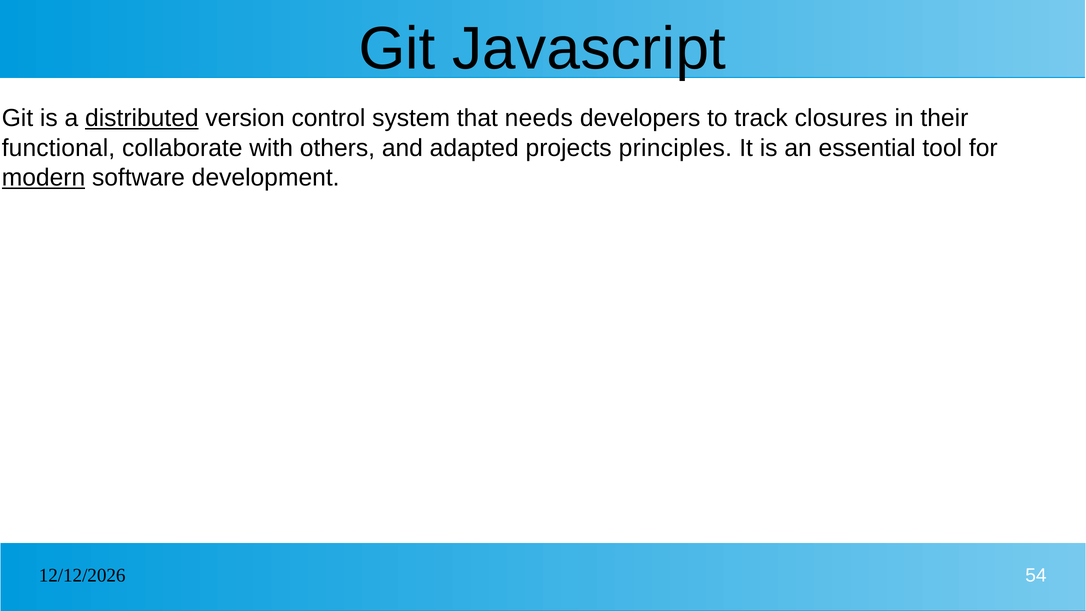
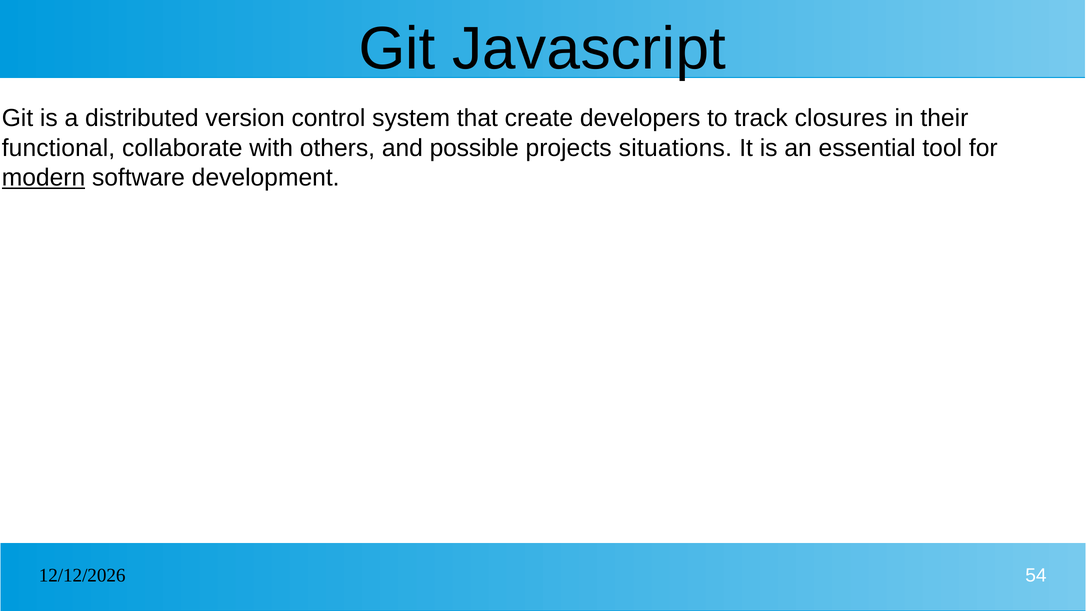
distributed underline: present -> none (142, 118)
needs: needs -> create (539, 118)
adapted: adapted -> possible (474, 148)
principles: principles -> situations (675, 148)
